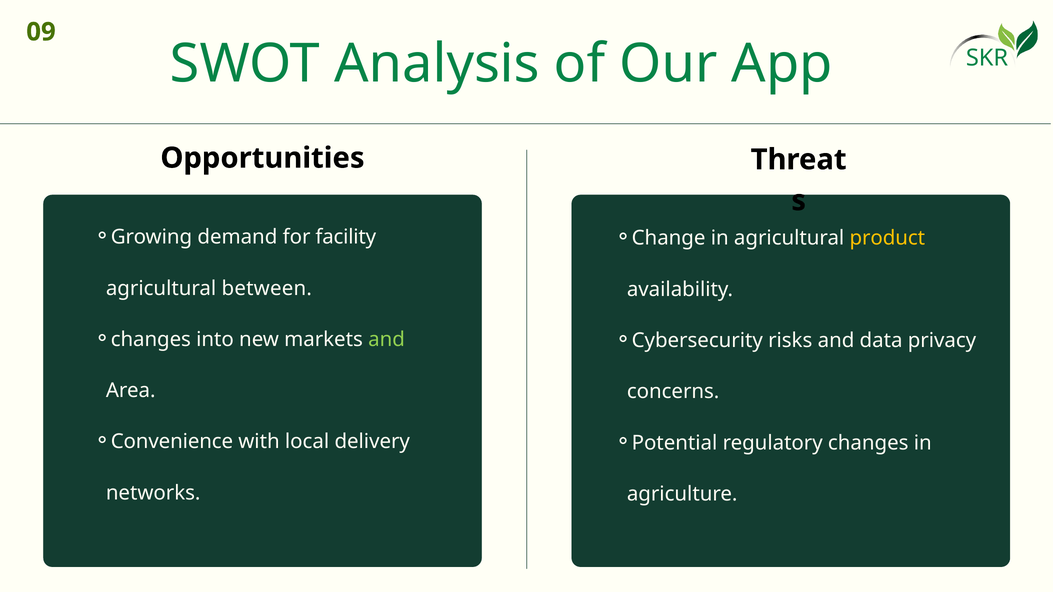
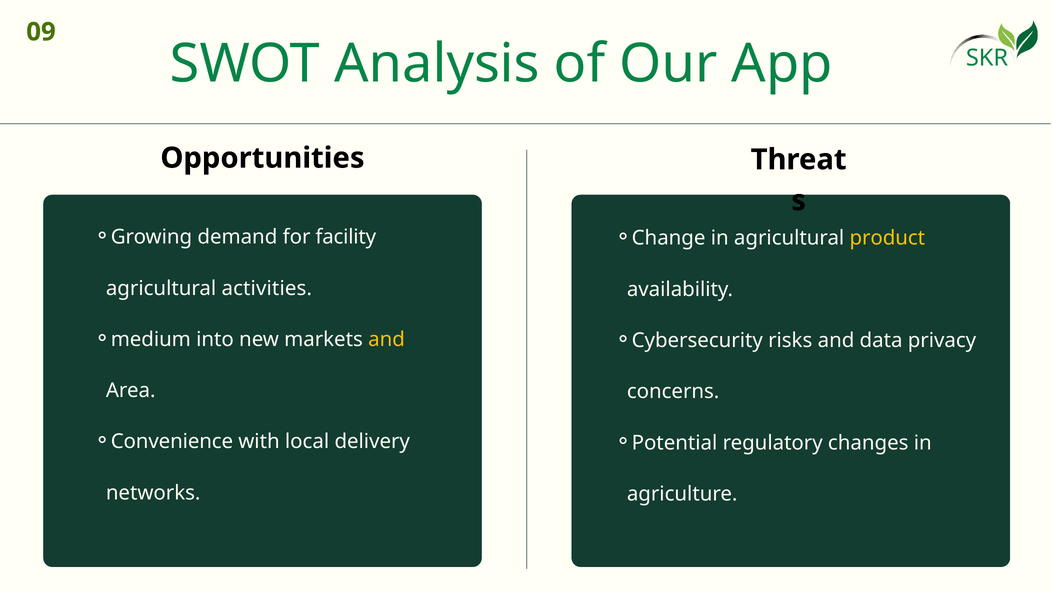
between: between -> activities (267, 288)
changes: changes -> medium (151, 340)
and colour: light green -> yellow (387, 340)
